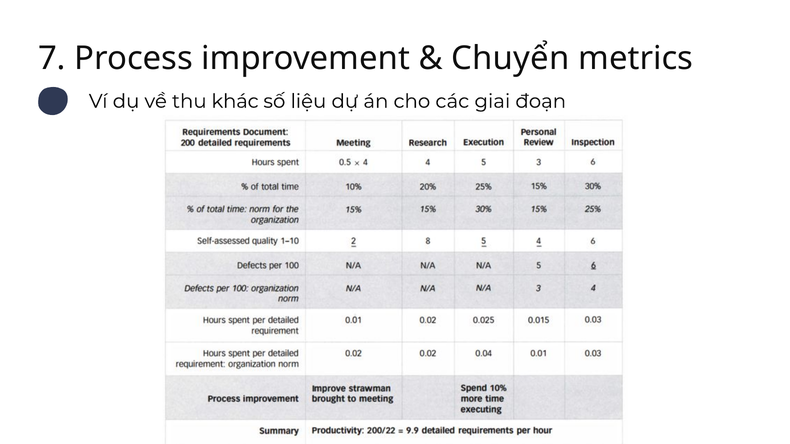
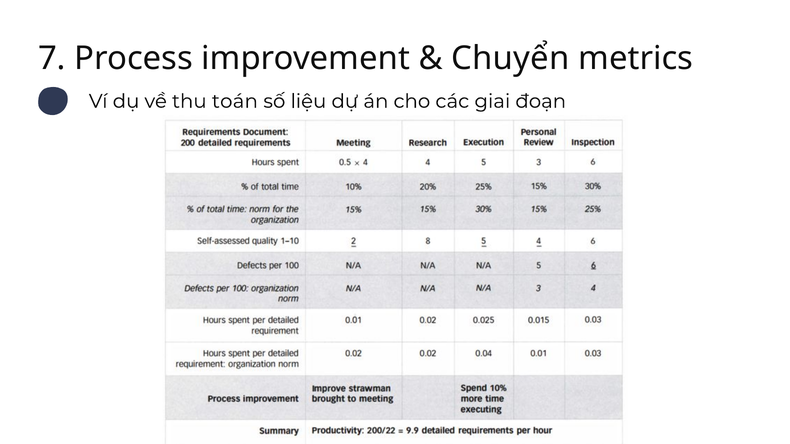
khác: khác -> toán (235, 101)
